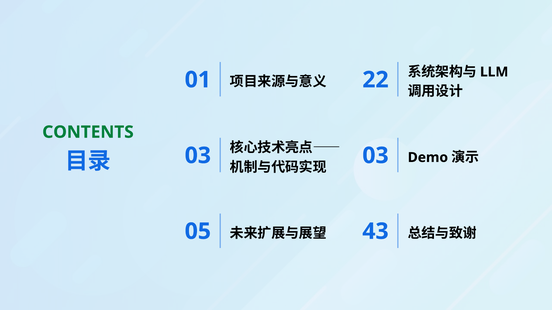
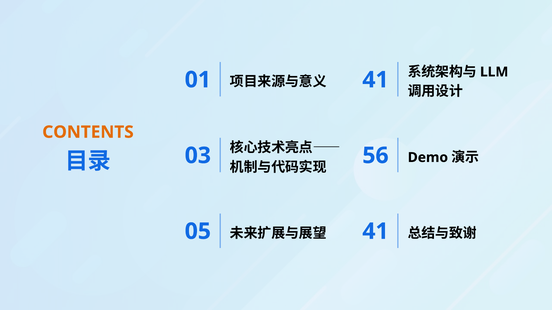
22: 22 -> 41 (375, 80)
CONTENTS colour: green -> orange (88, 132)
03: 03 -> 56 (375, 156)
43: 43 -> 41 (375, 232)
